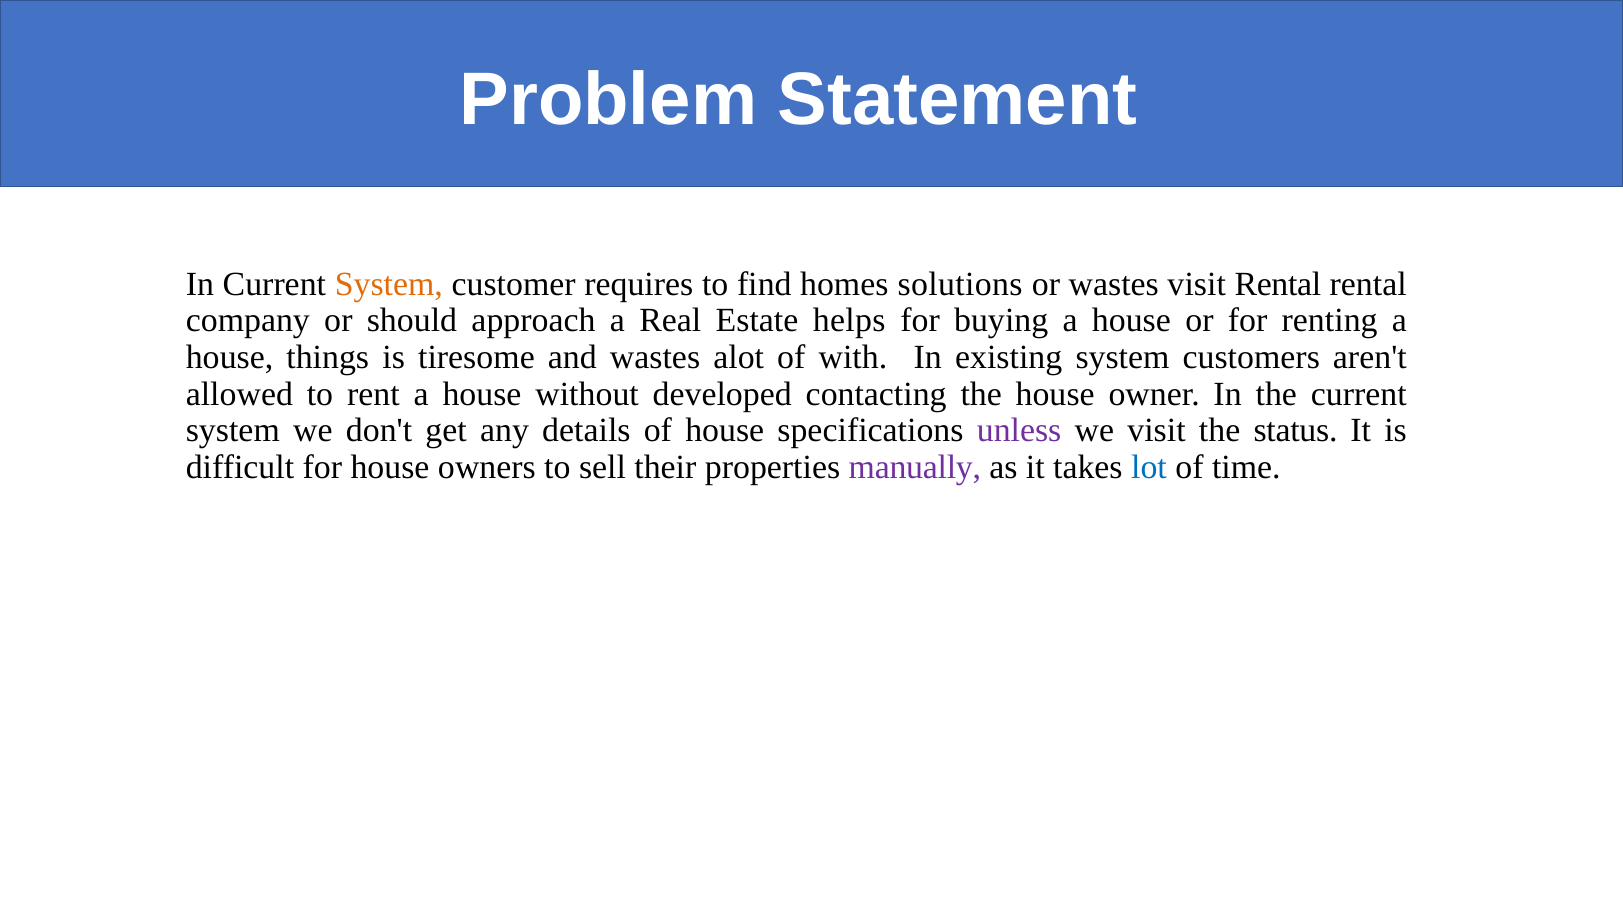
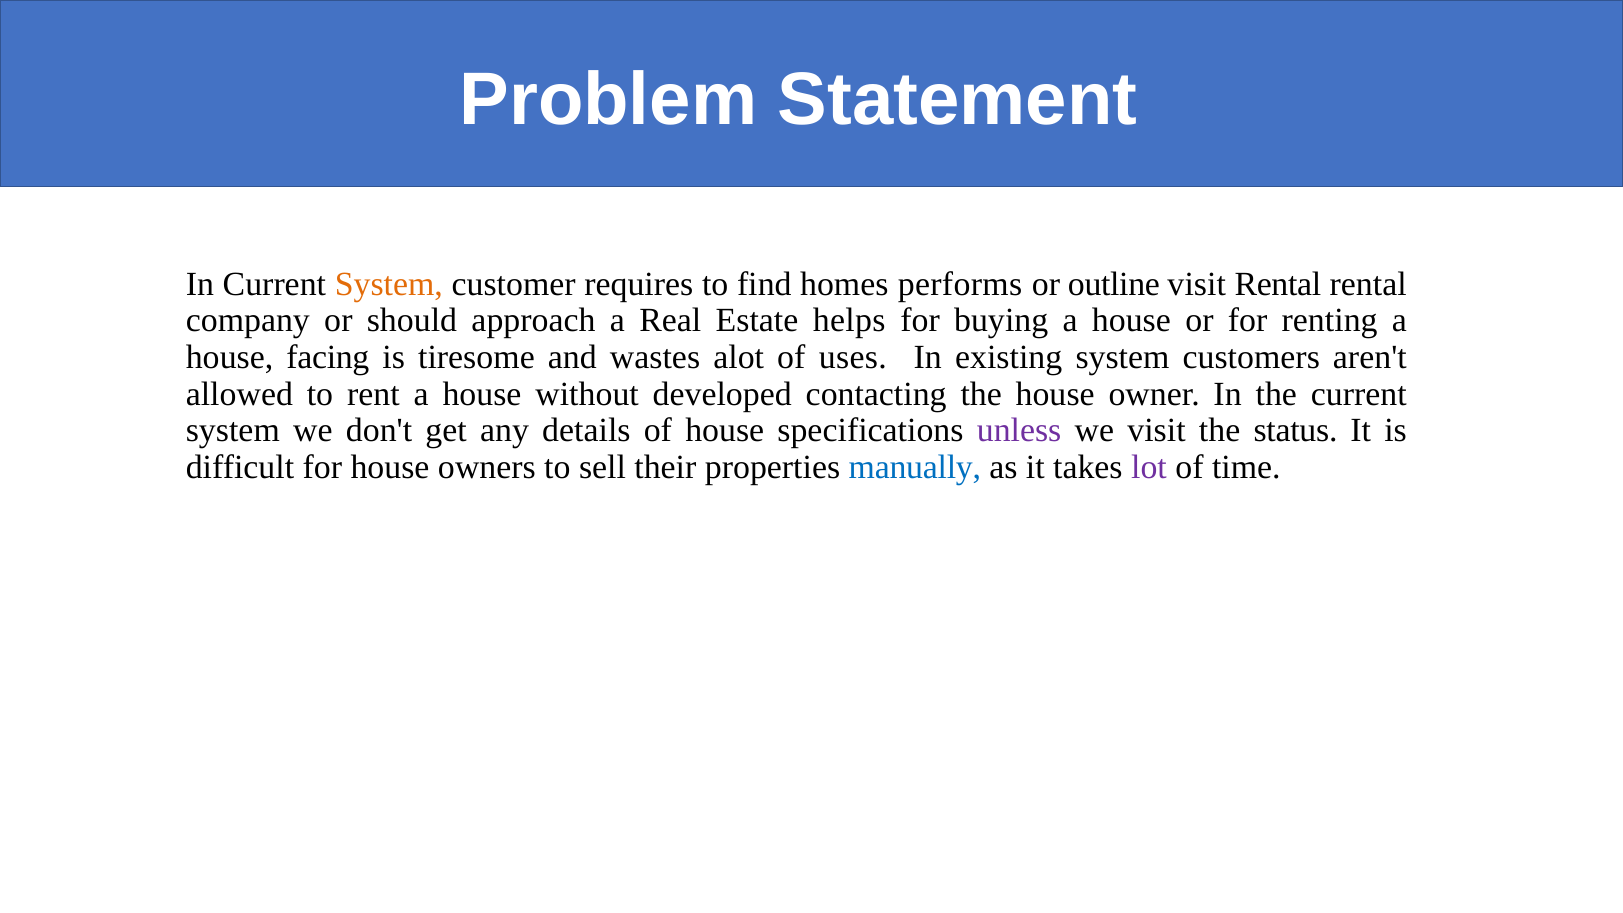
solutions: solutions -> performs (960, 284)
or wastes: wastes -> outline (1114, 284)
things: things -> facing (328, 357)
with: with -> uses (853, 357)
manually colour: purple -> blue (915, 467)
lot colour: blue -> purple (1149, 467)
